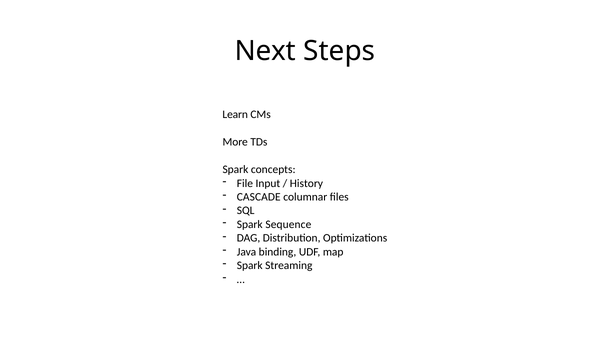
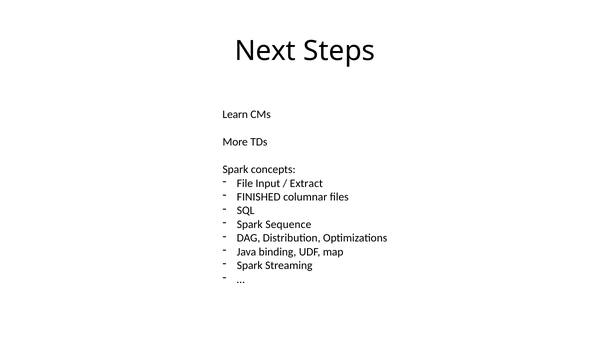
History: History -> Extract (306, 183)
CASCADE: CASCADE -> FINISHED (259, 197)
